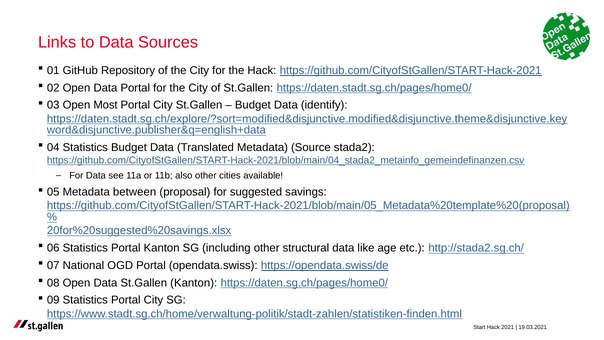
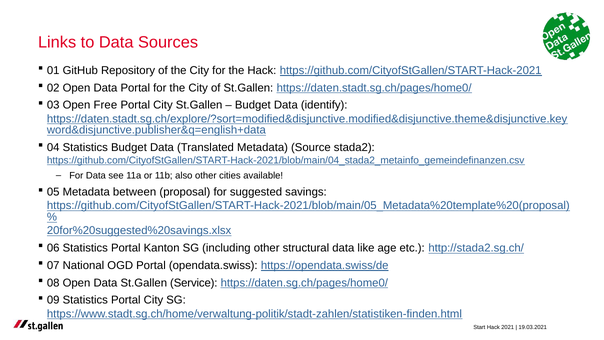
Most: Most -> Free (105, 105)
St.Gallen Kanton: Kanton -> Service (194, 283)
